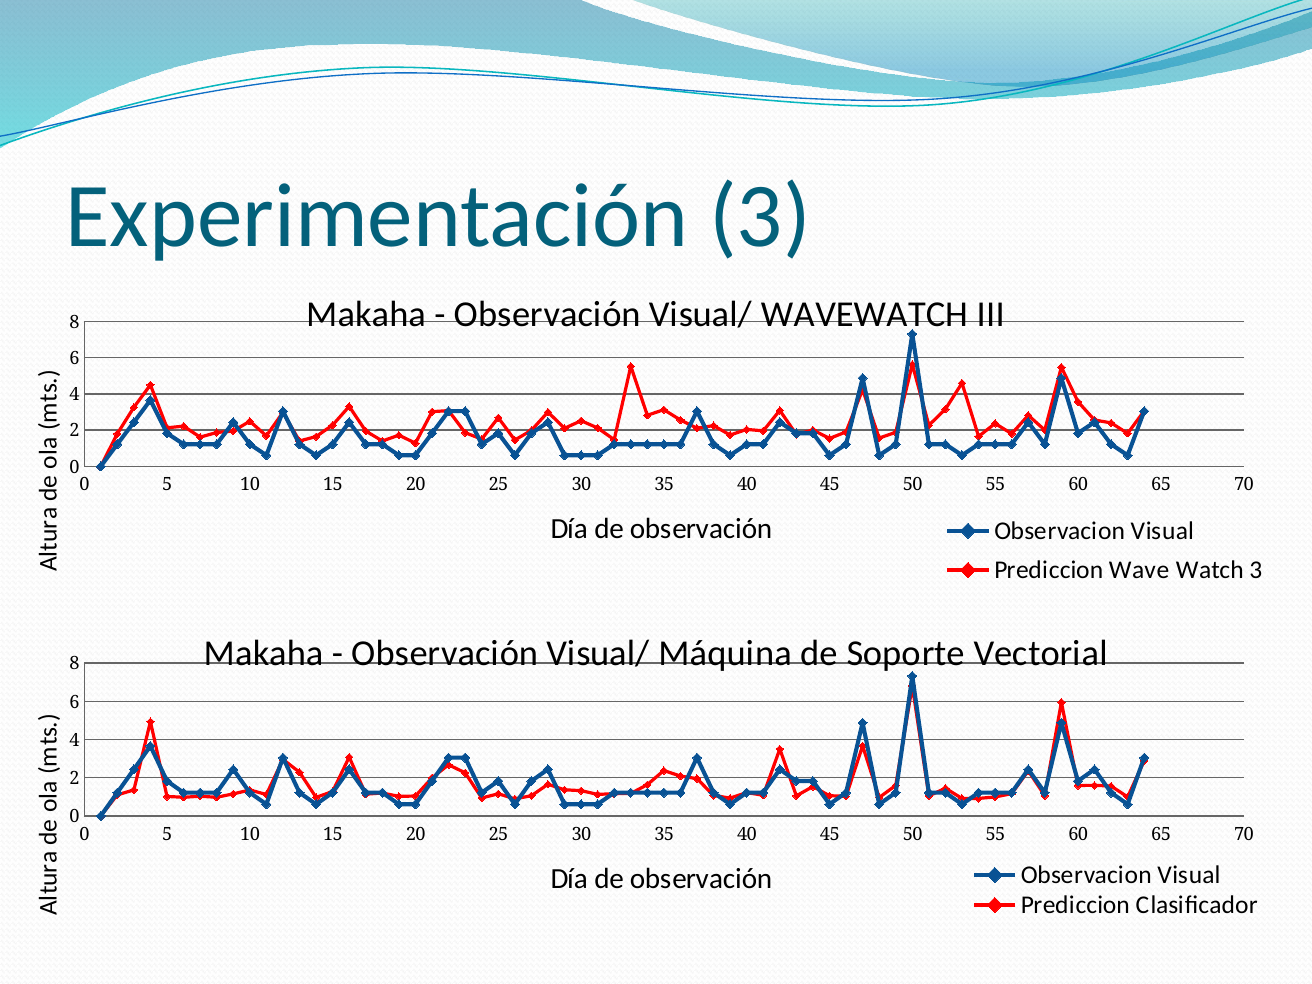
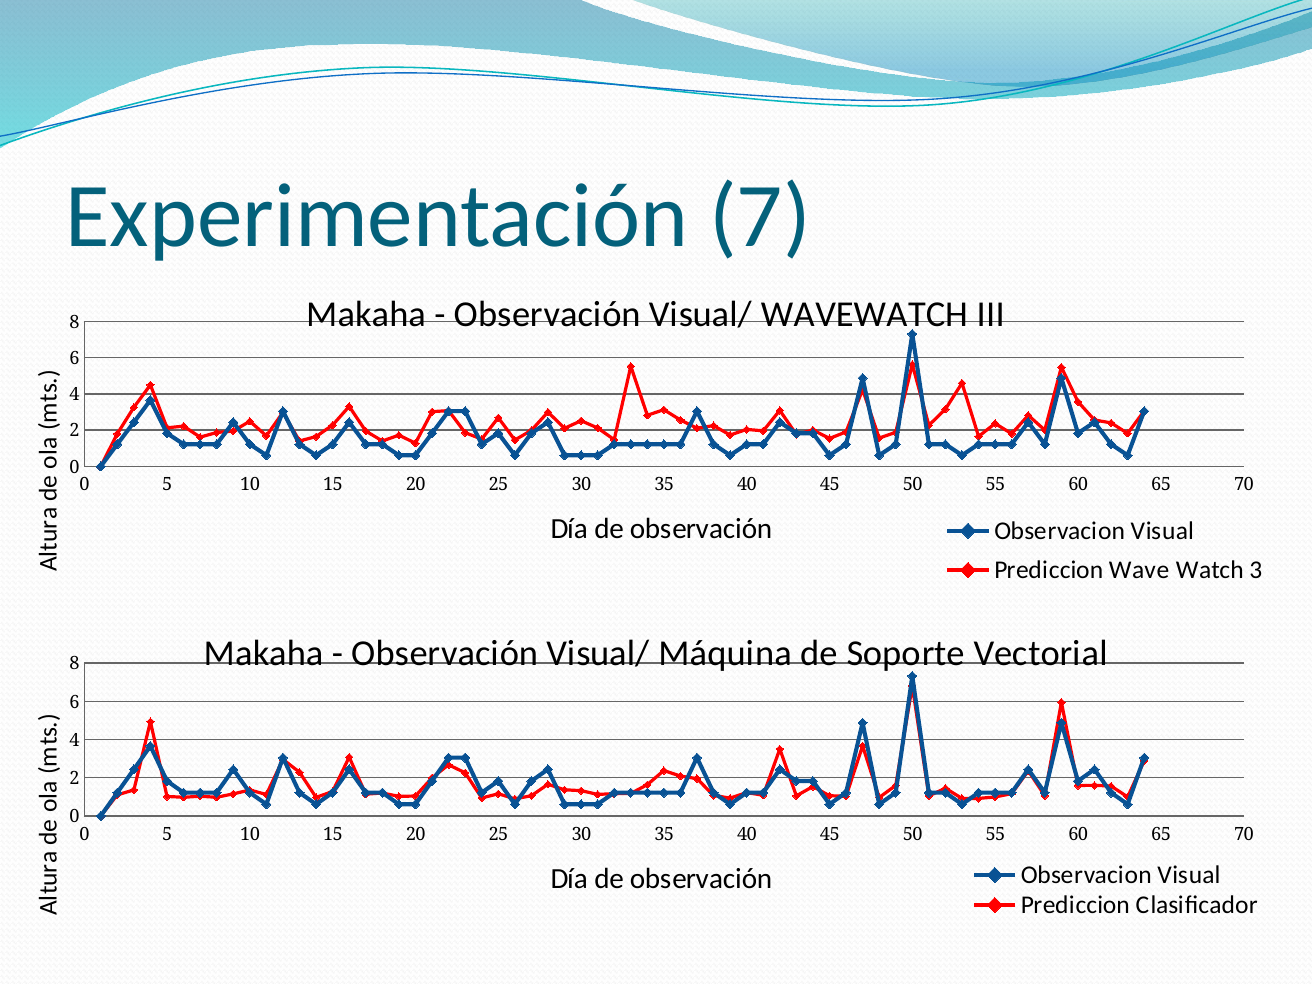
Experimentación 3: 3 -> 7 (760, 217)
